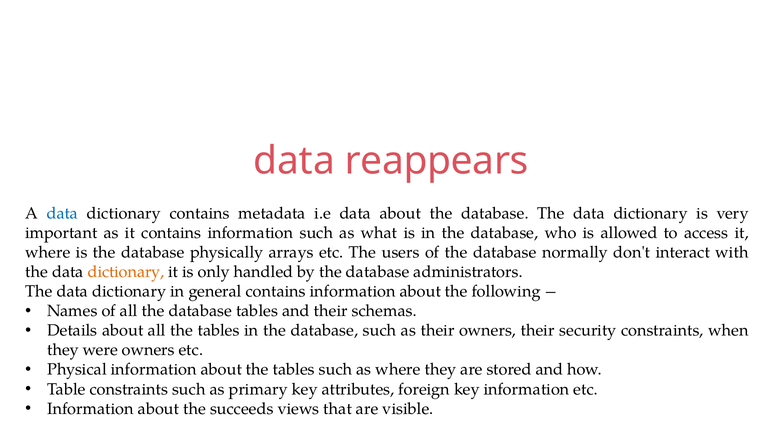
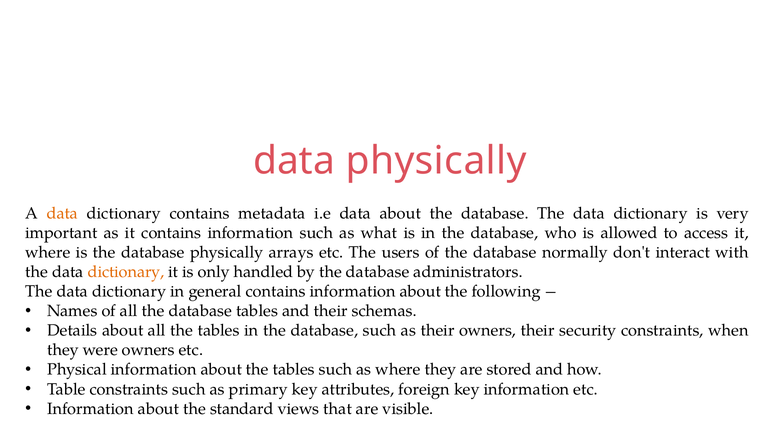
data reappears: reappears -> physically (436, 161)
data colour: blue -> orange (62, 214)
succeeds: succeeds -> standard (242, 409)
